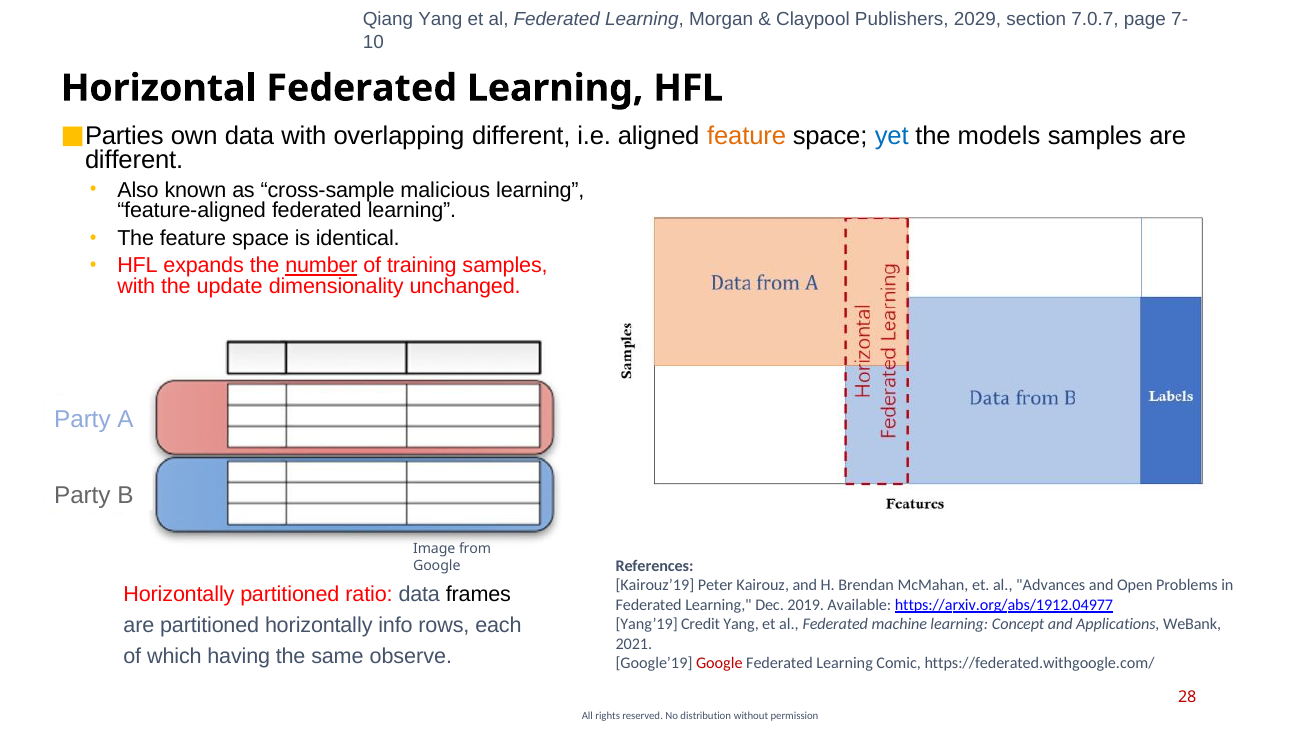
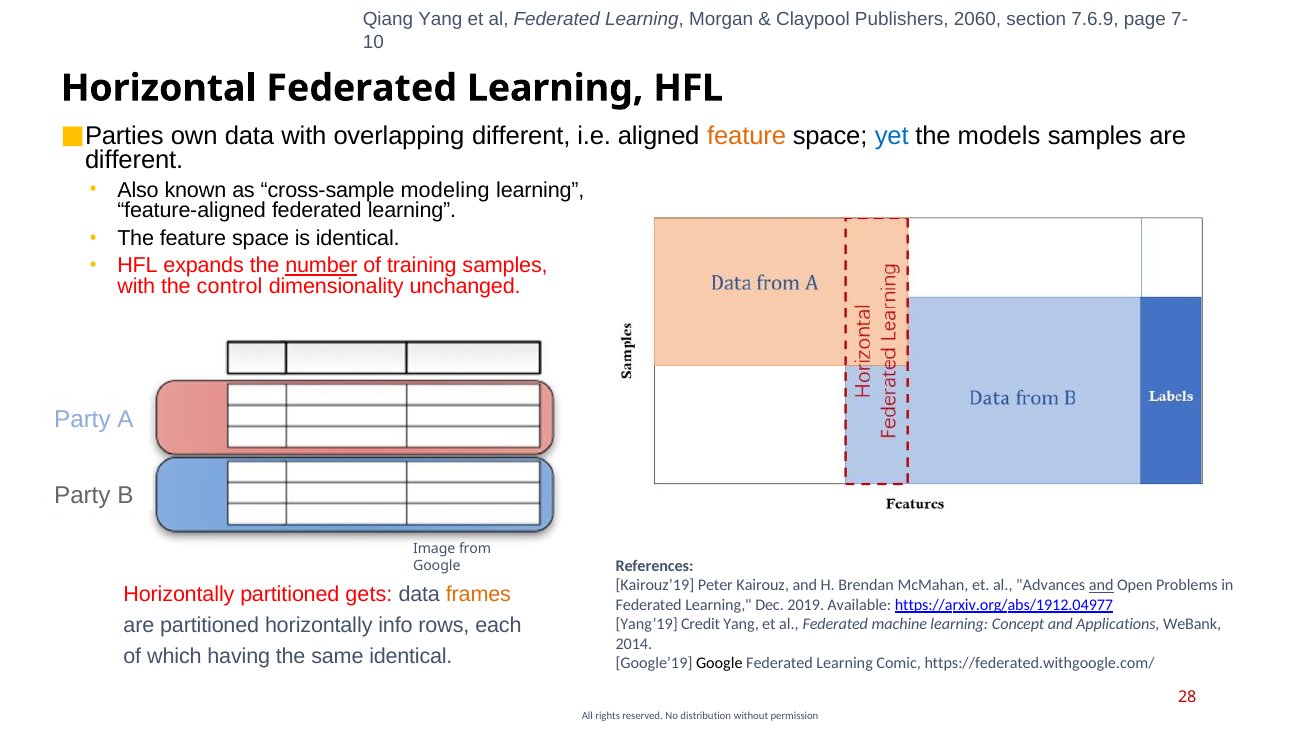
2029: 2029 -> 2060 (978, 19)
7.0.7: 7.0.7 -> 7.6.9 (1095, 19)
malicious: malicious -> modeling (445, 190)
update: update -> control (230, 287)
and underline: none -> present (1101, 585)
ratio: ratio -> gets (369, 594)
frames colour: black -> orange (478, 594)
2021: 2021 -> 2014 (634, 644)
same observe: observe -> identical (411, 656)
Google colour: red -> black (719, 663)
